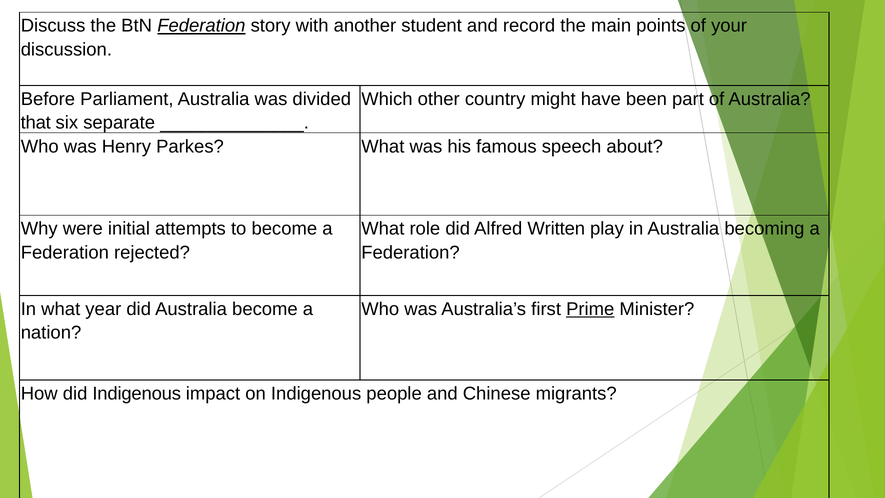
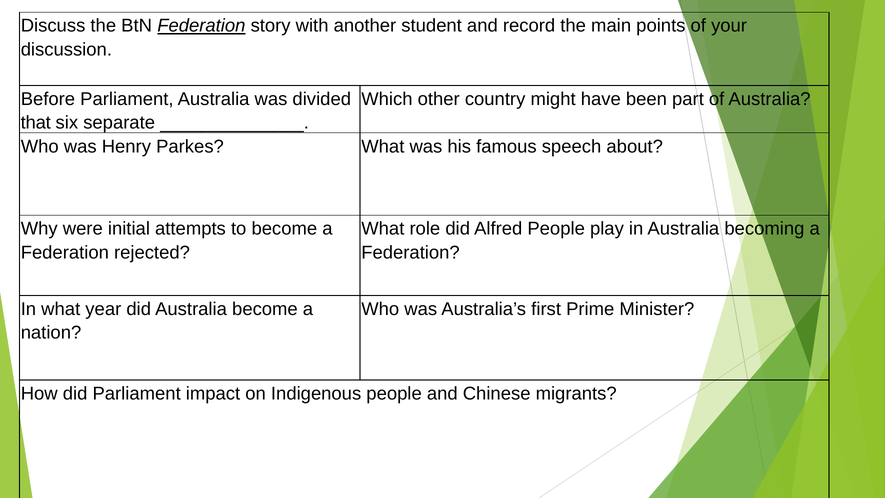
Alfred Written: Written -> People (556, 229)
Prime underline: present -> none (590, 309)
did Indigenous: Indigenous -> Parliament (137, 394)
